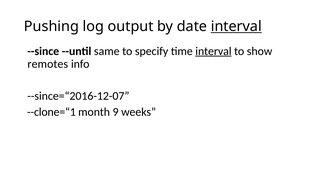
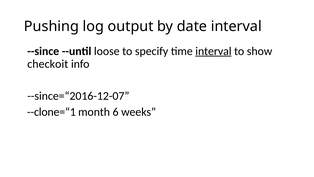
interval underline: present -> none (236, 26)
same: same -> loose (107, 51)
remotes: remotes -> checkoit (48, 64)
9: 9 -> 6 (116, 112)
